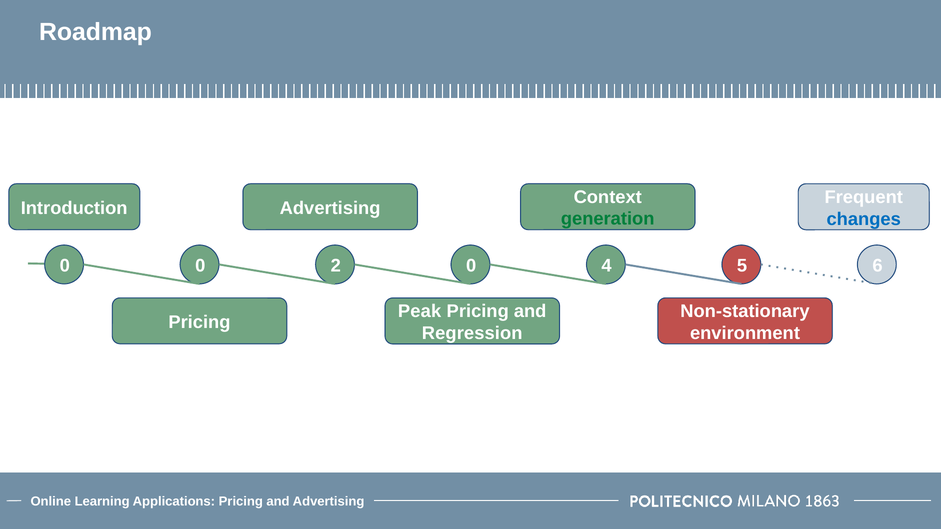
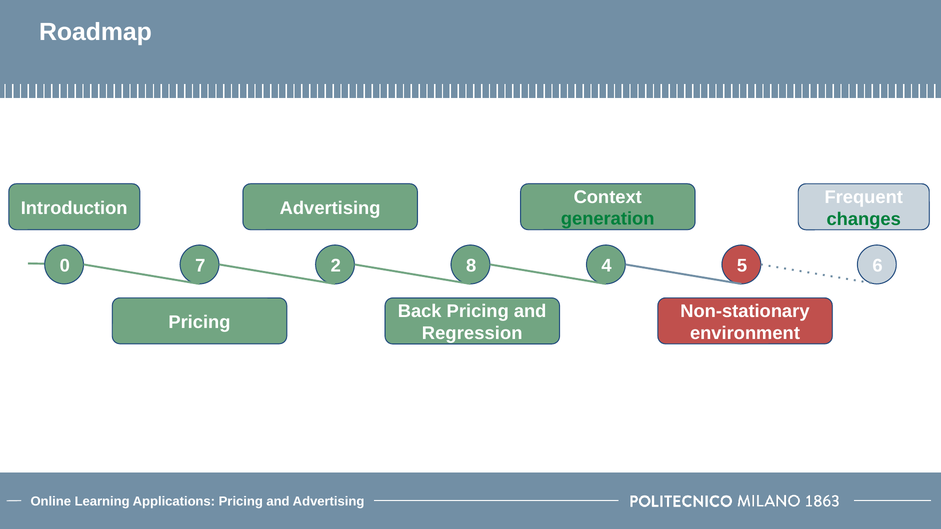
changes colour: blue -> green (864, 219)
0 0: 0 -> 7 (200, 266)
2 0: 0 -> 8 (471, 266)
Peak: Peak -> Back (420, 311)
